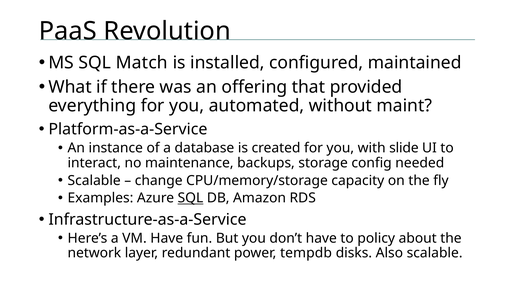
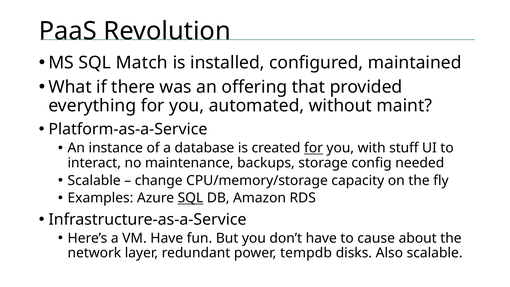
for underline: none -> present (313, 148)
slide: slide -> stuff (404, 148)
policy: policy -> cause (376, 238)
